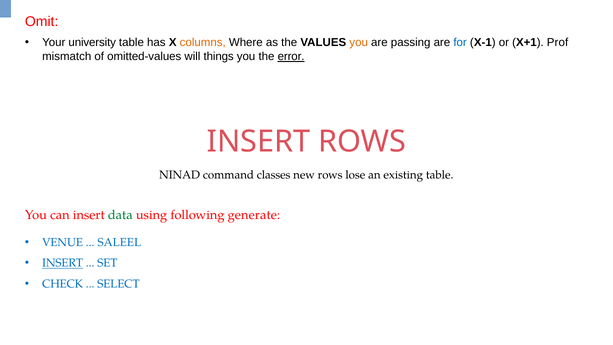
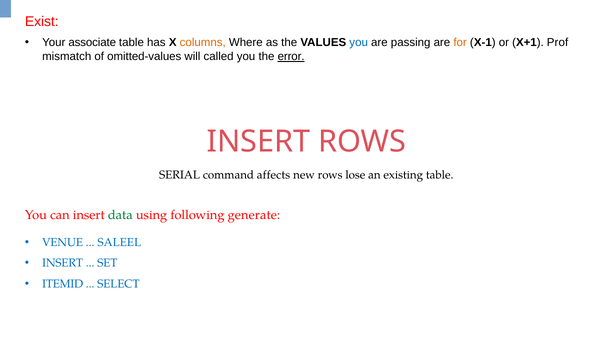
Omit: Omit -> Exist (42, 21)
university: university -> associate (92, 43)
you colour: orange -> blue (359, 43)
for colour: blue -> orange (460, 43)
things: things -> called (219, 56)
NINAD: NINAD -> SERIAL (180, 175)
classes: classes -> affects (274, 175)
INSERT underline: present -> none (63, 263)
CHECK: CHECK -> ITEMID (63, 284)
